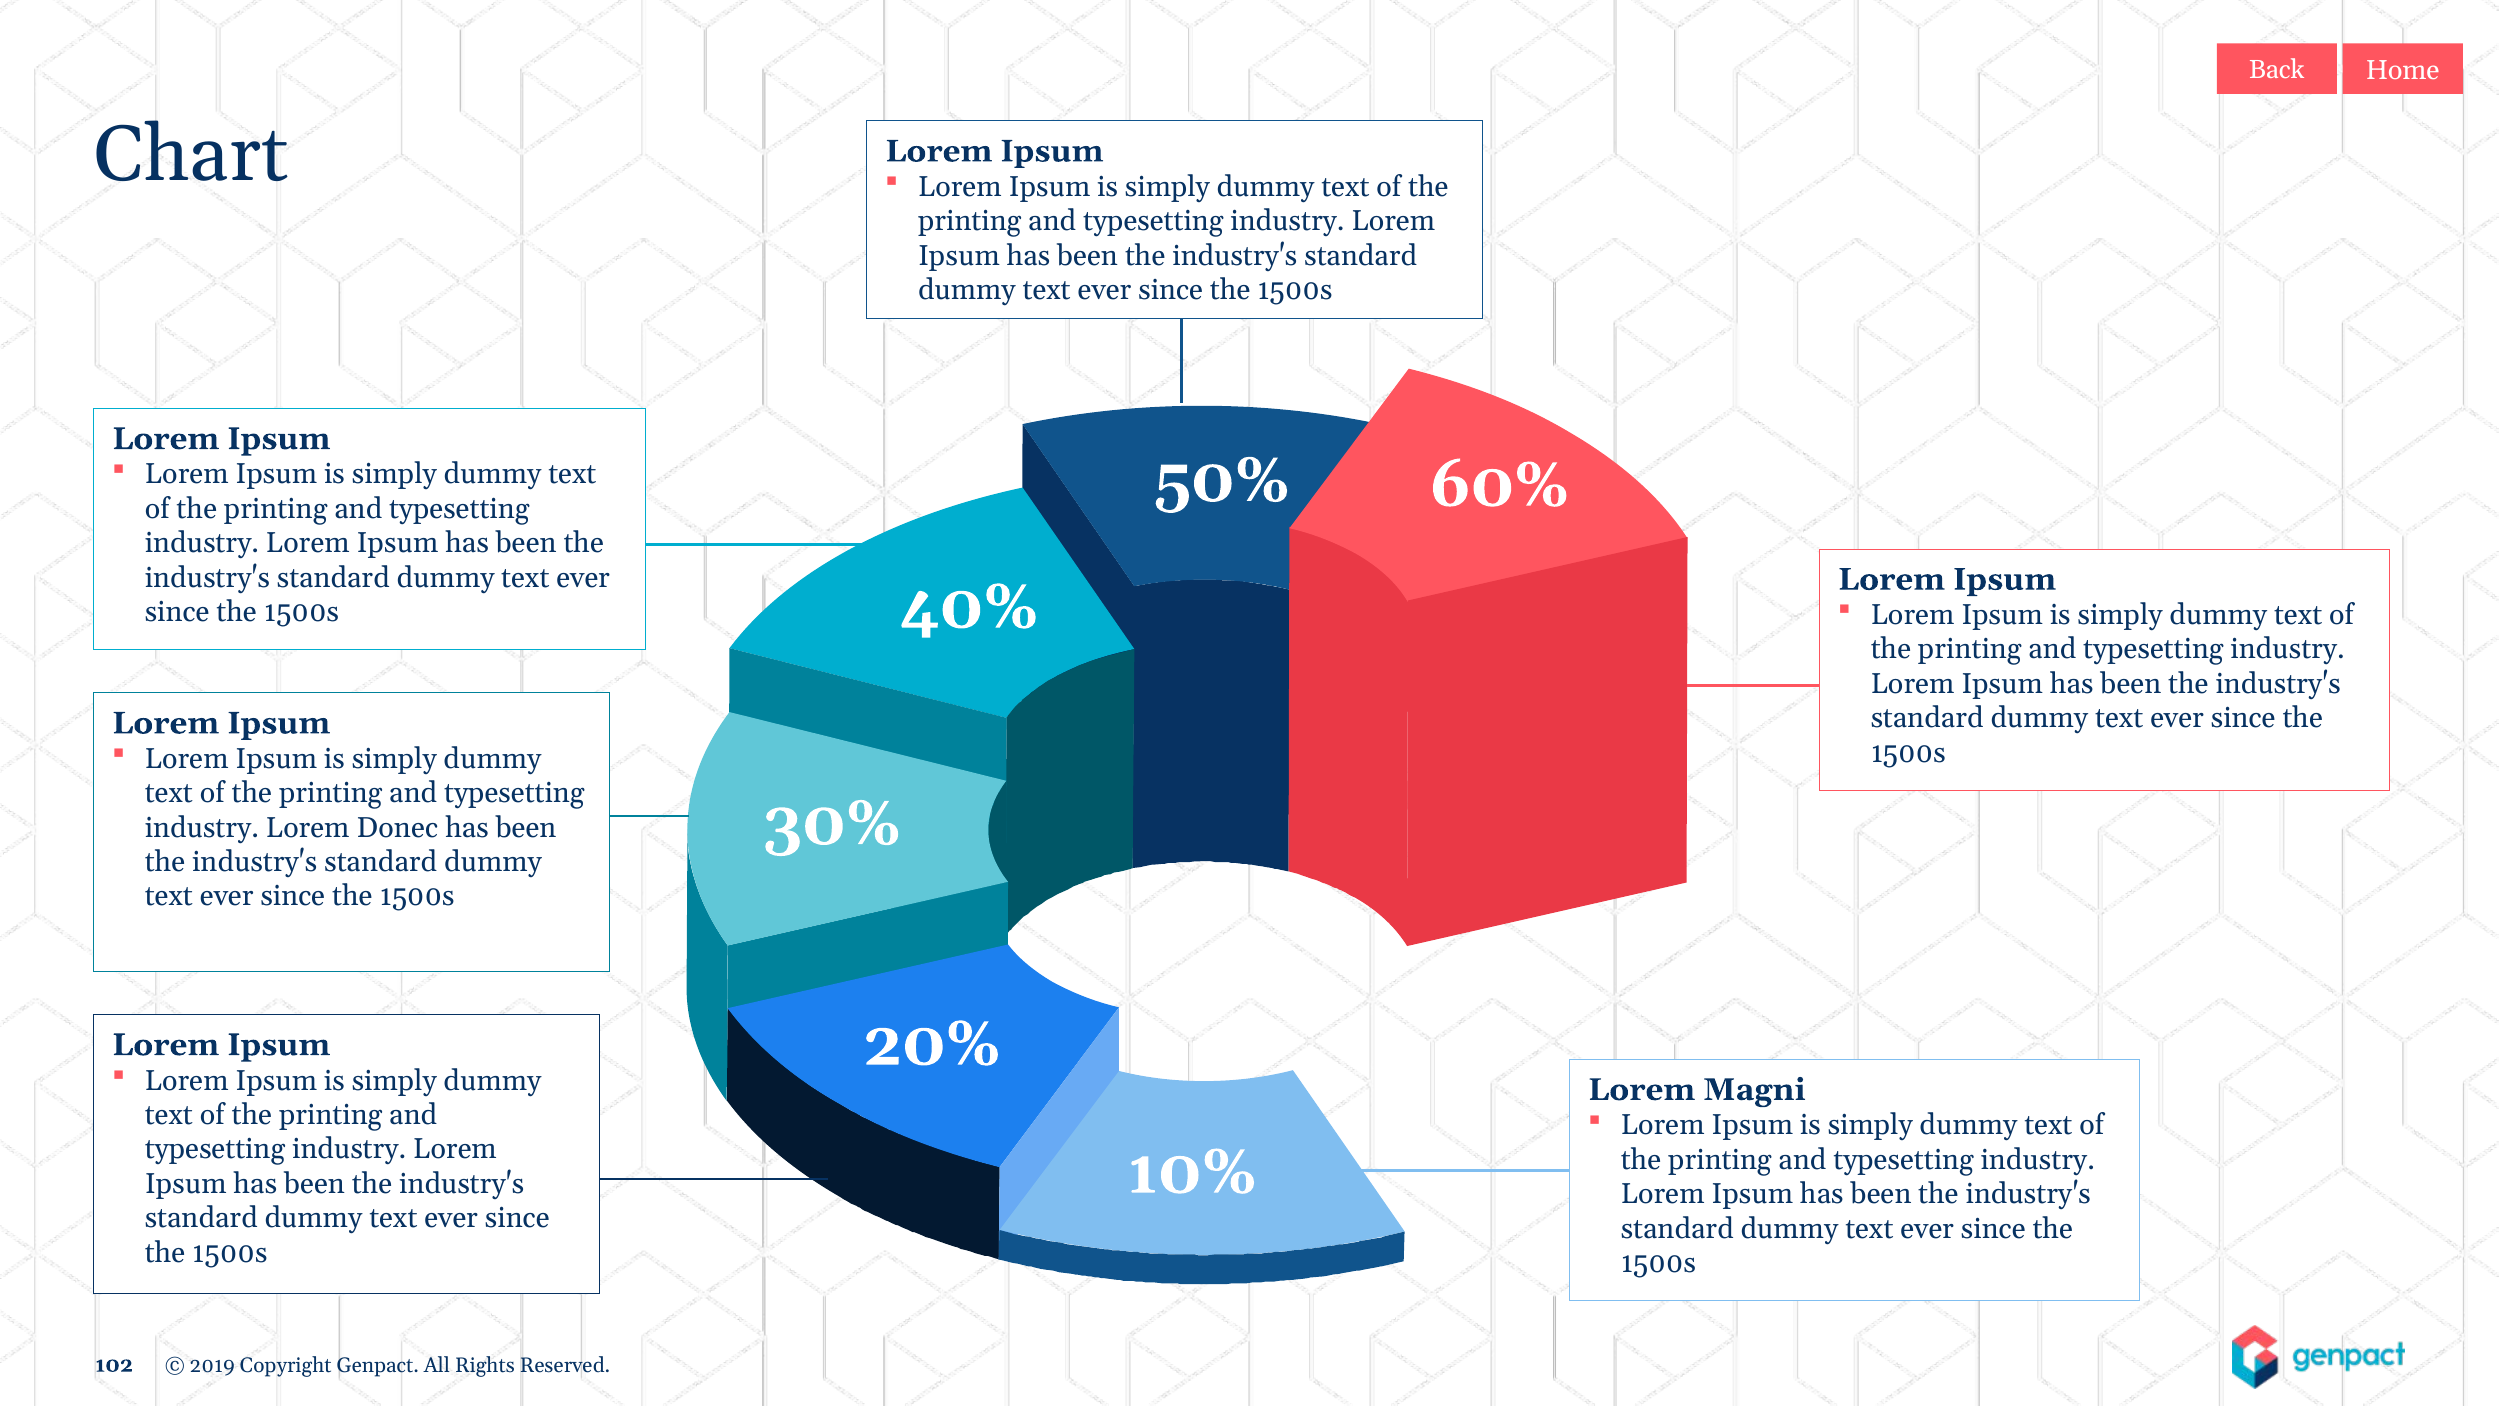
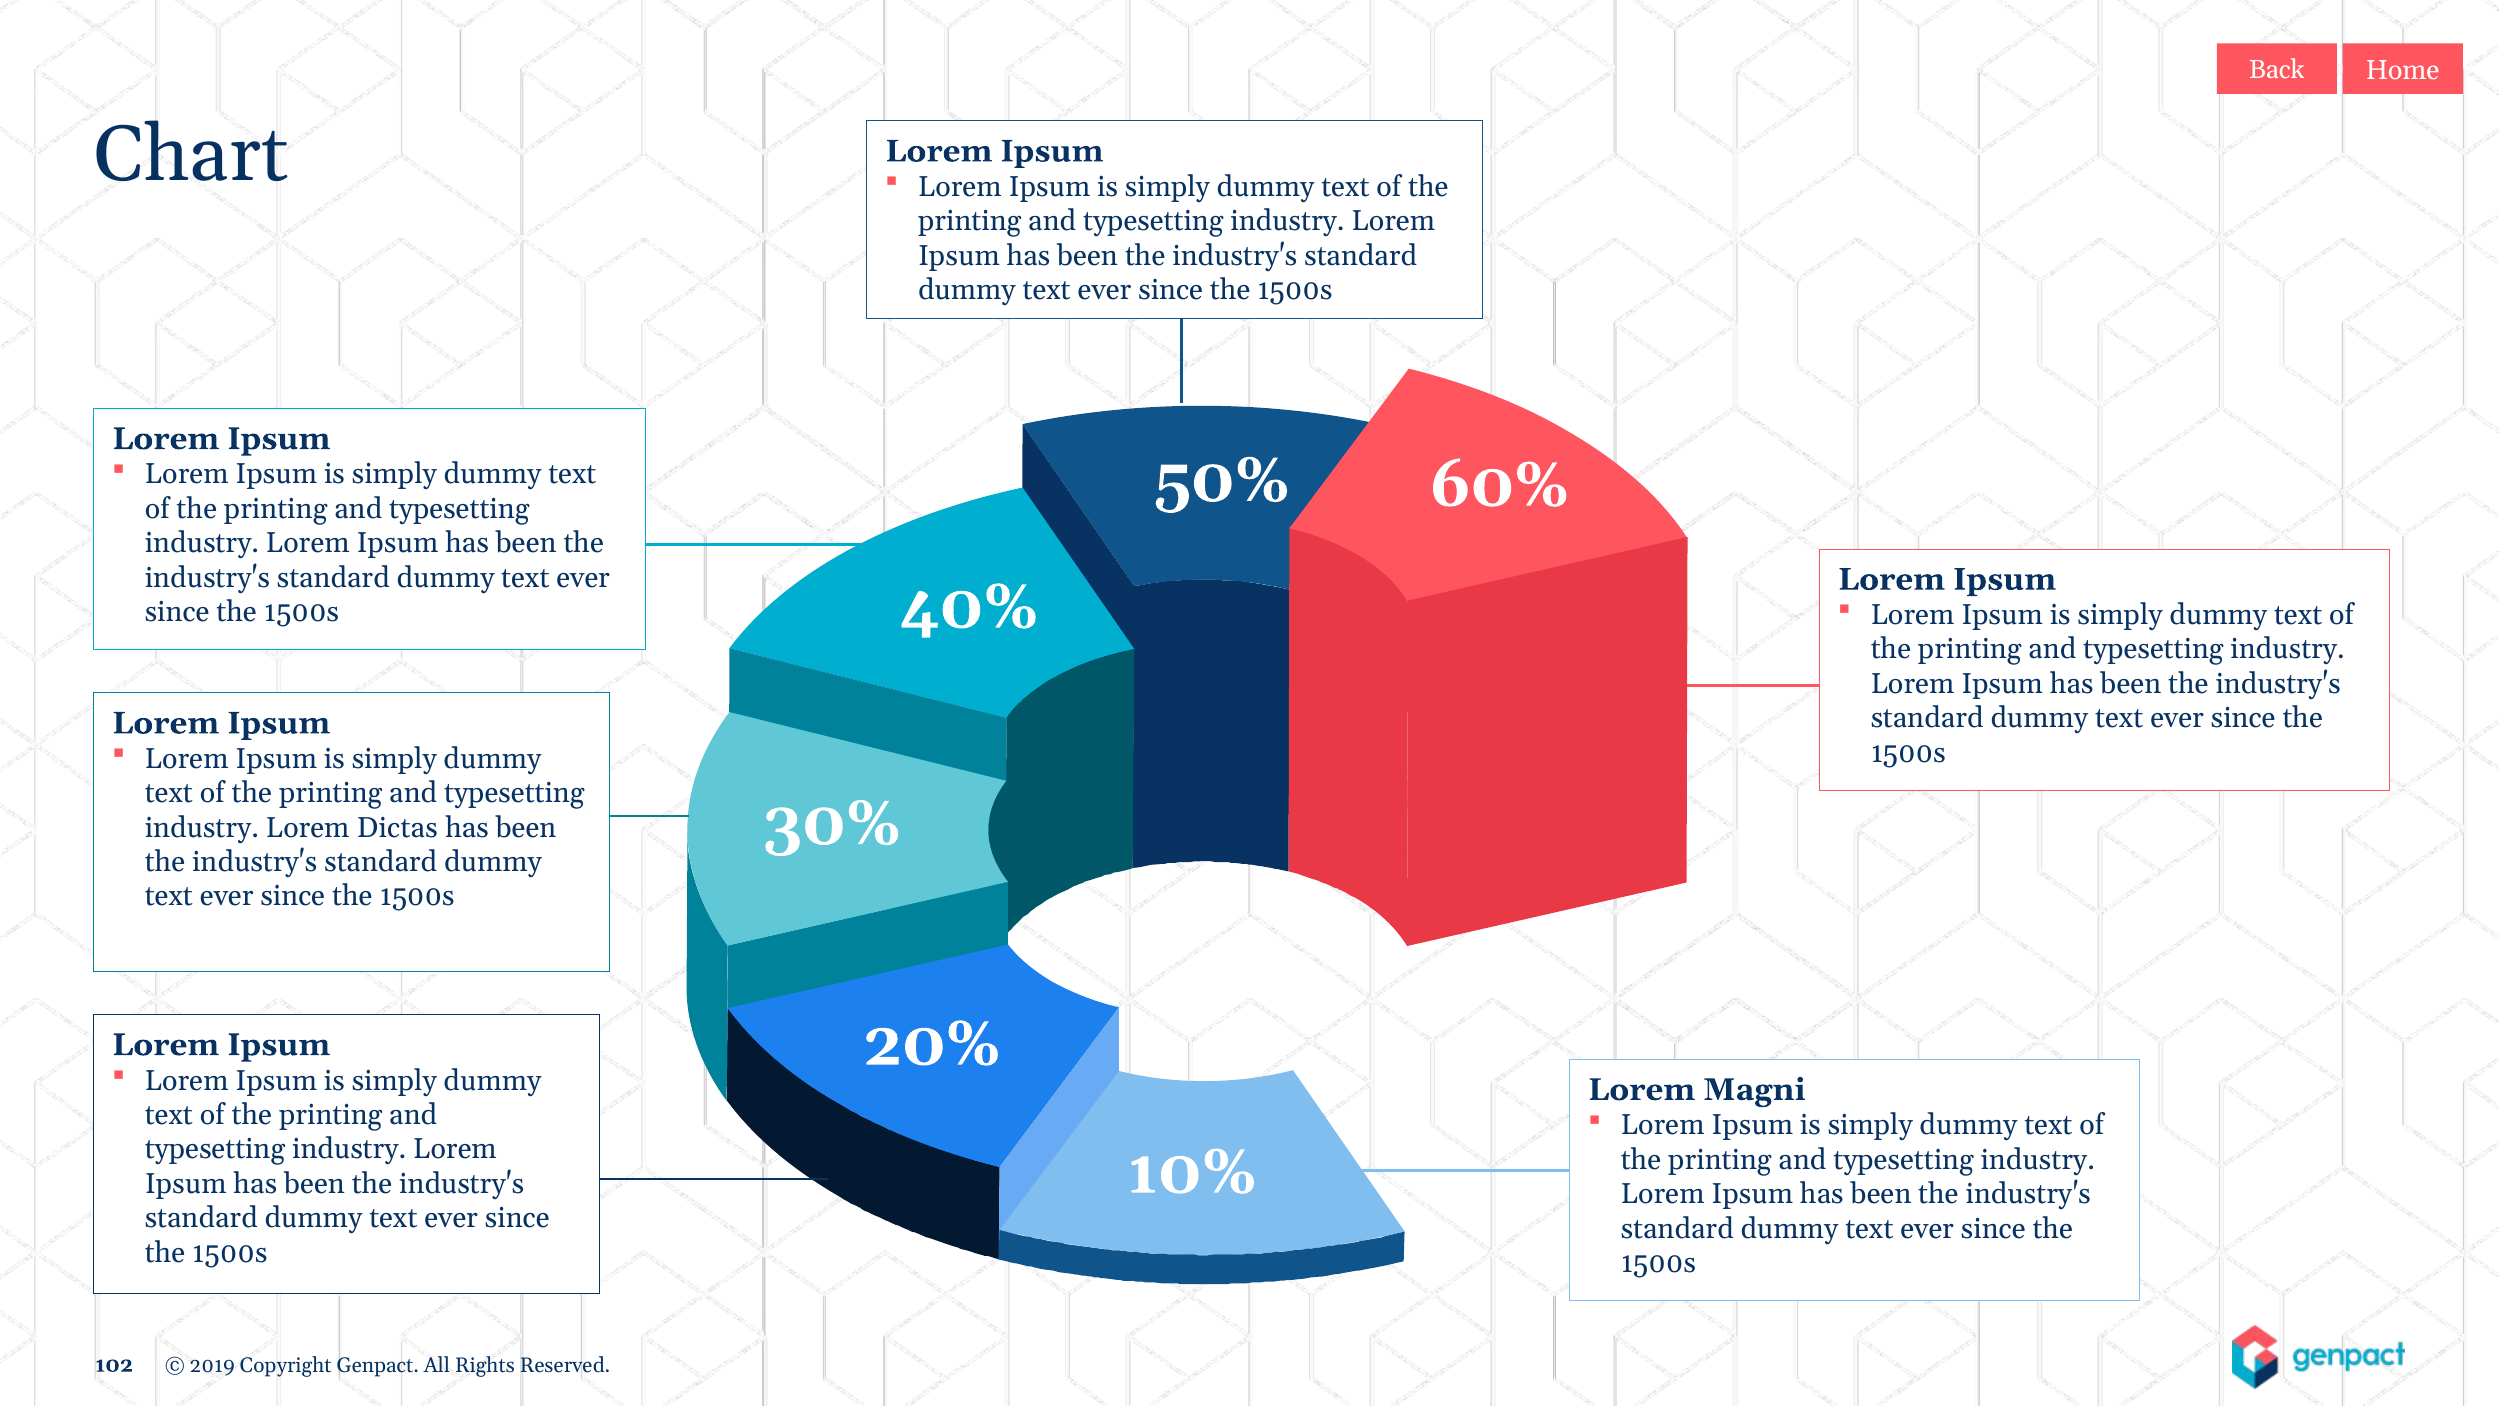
Donec: Donec -> Dictas (397, 827)
